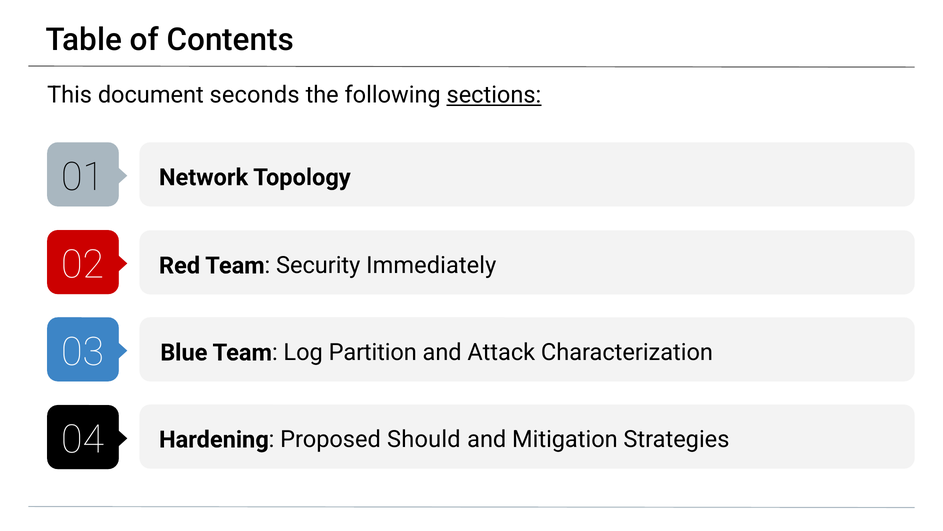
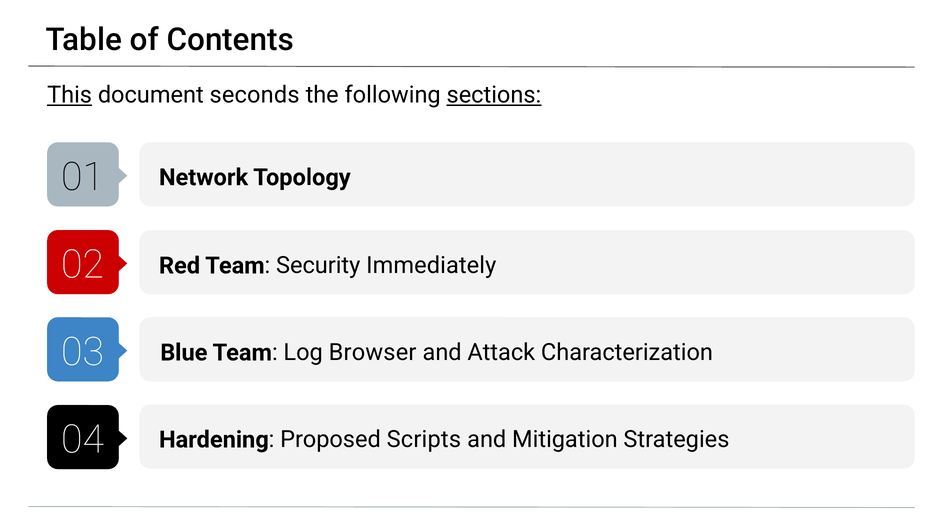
This underline: none -> present (70, 95)
Partition: Partition -> Browser (373, 352)
Should: Should -> Scripts (424, 439)
